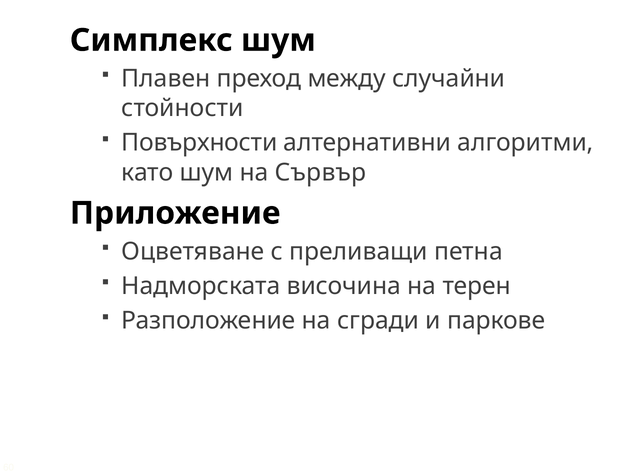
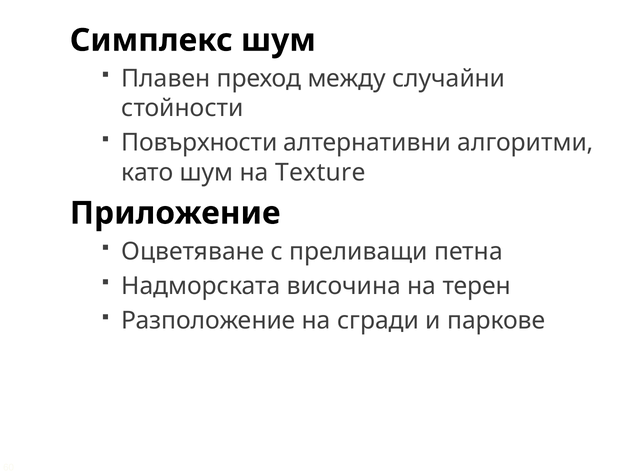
Сървър: Сървър -> Texture (321, 173)
